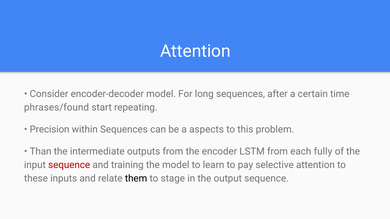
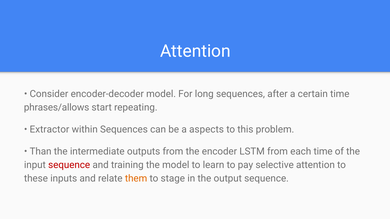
phrases/found: phrases/found -> phrases/allows (57, 107)
Precision: Precision -> Extractor (49, 130)
each fully: fully -> time (323, 152)
them colour: black -> orange (136, 179)
